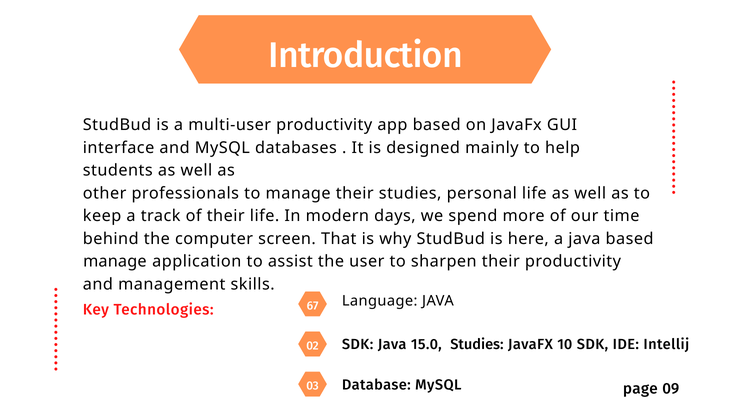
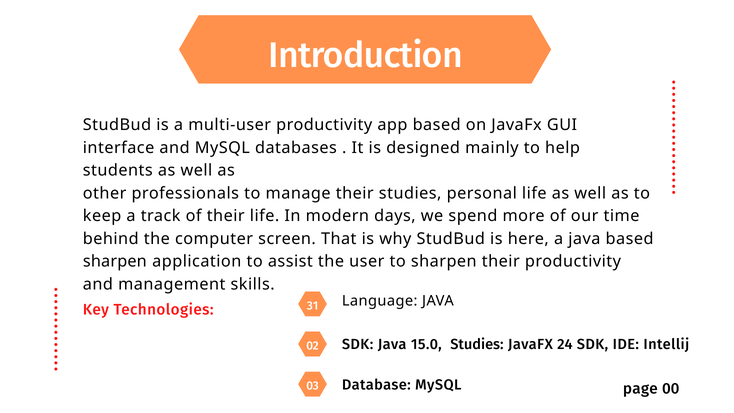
manage: manage -> sharpen (115, 261)
67: 67 -> 31 (312, 306)
10: 10 -> 24 (565, 345)
09: 09 -> 00 (671, 389)
